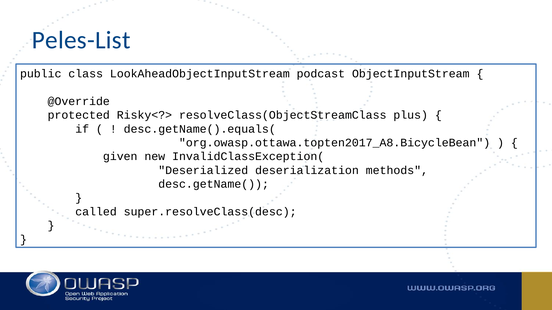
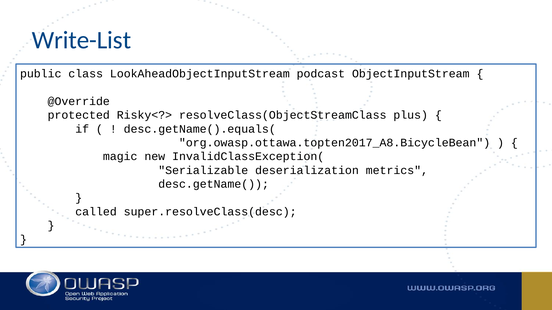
Peles-List: Peles-List -> Write-List (81, 40)
given: given -> magic (120, 157)
Deserialized: Deserialized -> Serializable (203, 171)
methods: methods -> metrics (397, 171)
